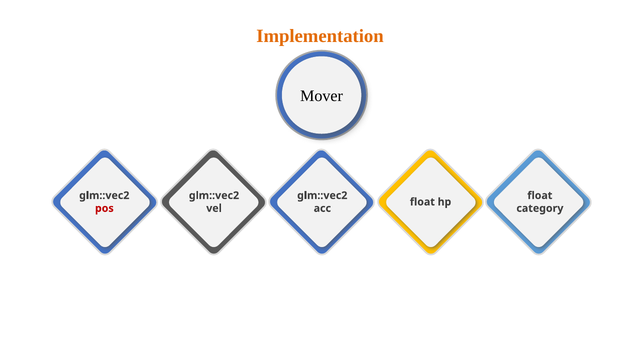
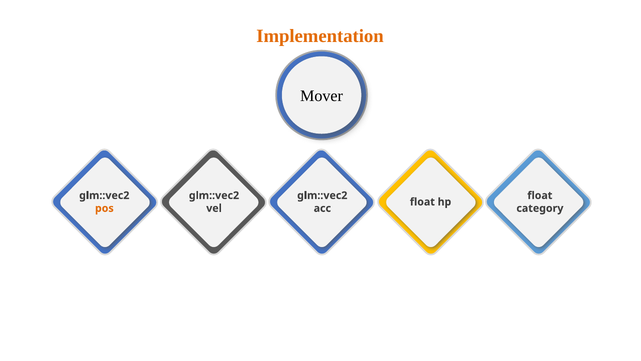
pos colour: red -> orange (104, 208)
